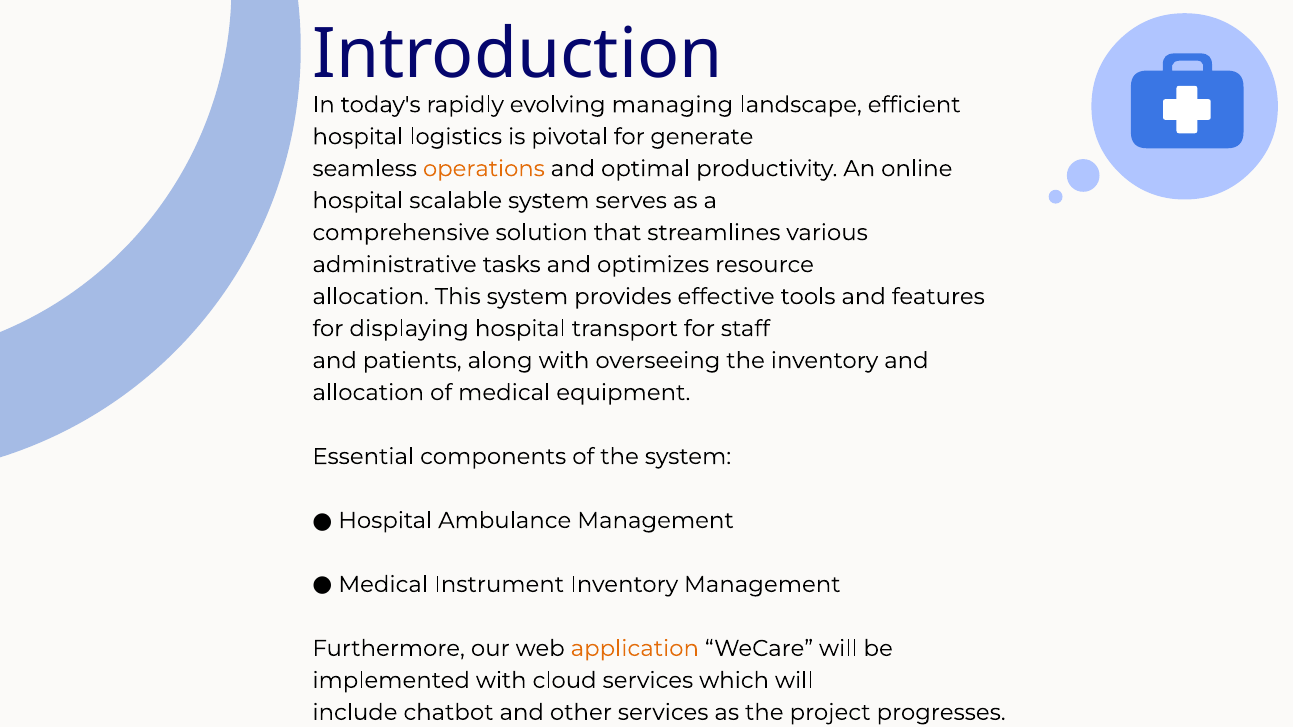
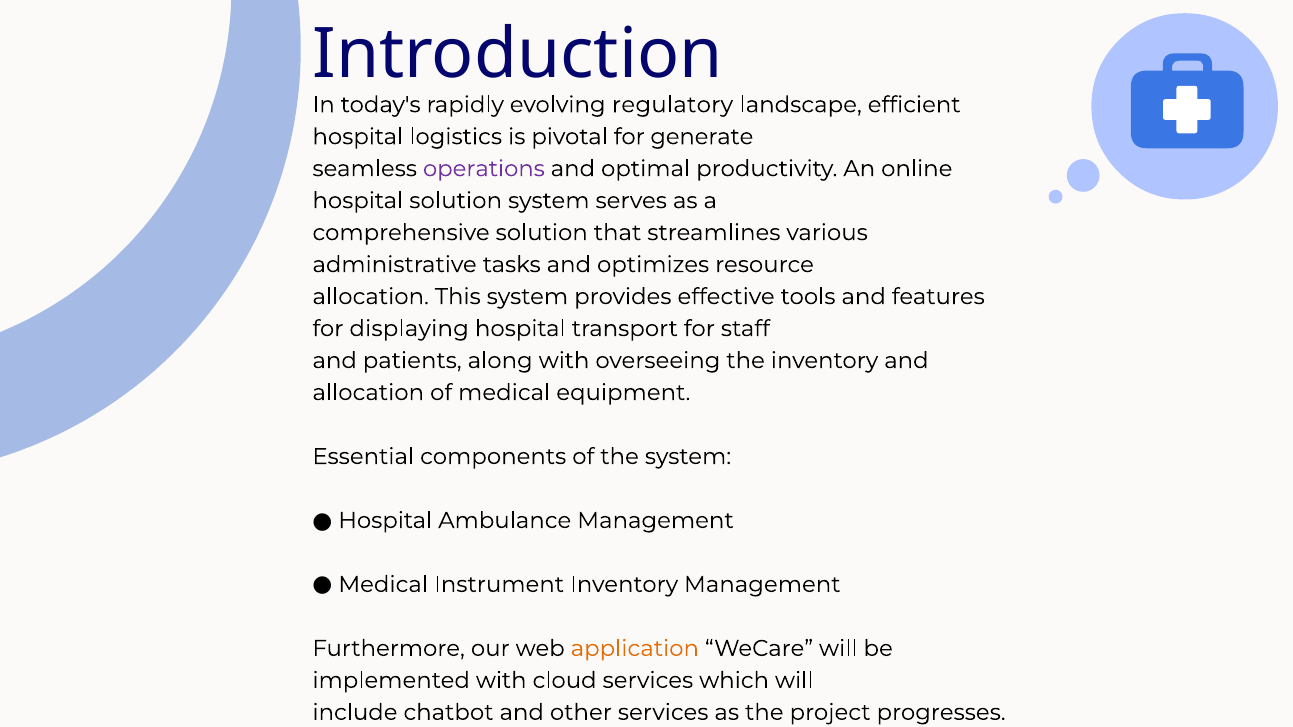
managing: managing -> regulatory (672, 105)
operations colour: orange -> purple (484, 169)
hospital scalable: scalable -> solution (456, 201)
